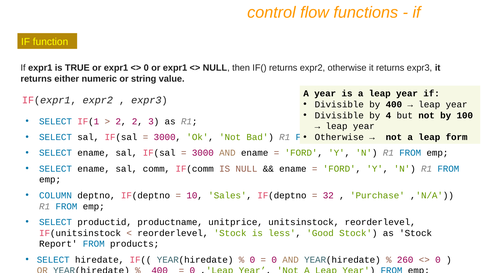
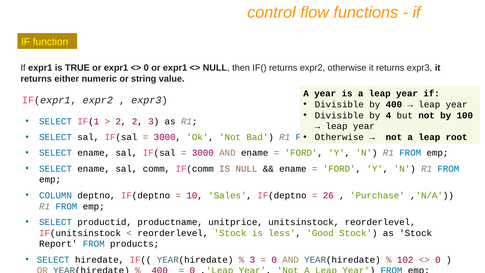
form: form -> root (457, 137)
32: 32 -> 26 (328, 195)
0: 0 -> 3 (252, 260)
260: 260 -> 102 (405, 260)
